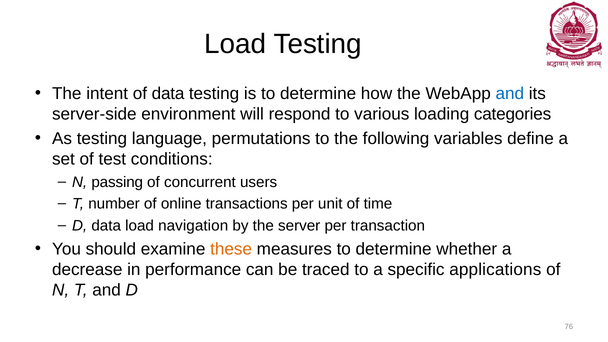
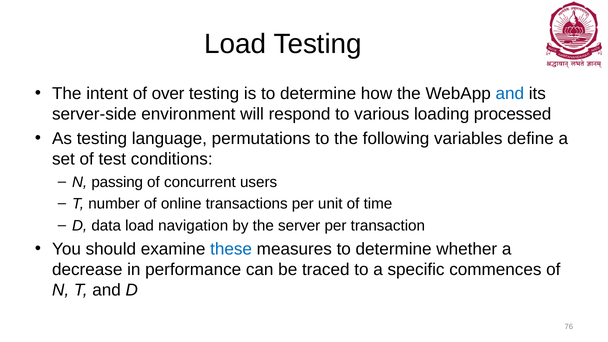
of data: data -> over (168, 94)
categories: categories -> processed (513, 114)
these colour: orange -> blue (231, 249)
applications: applications -> commences (495, 270)
